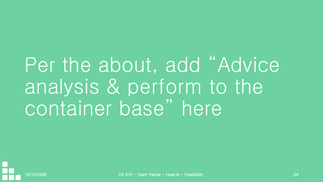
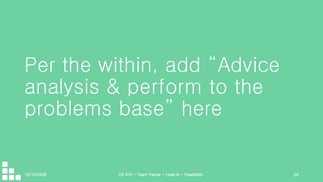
about: about -> within (128, 65)
container: container -> problems (68, 109)
